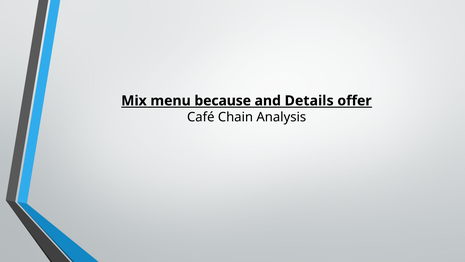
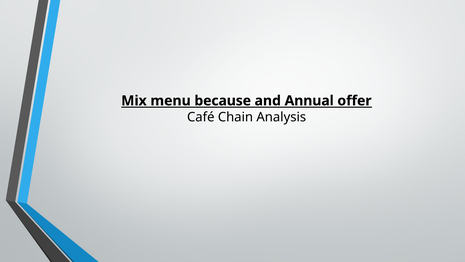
Details: Details -> Annual (309, 101)
